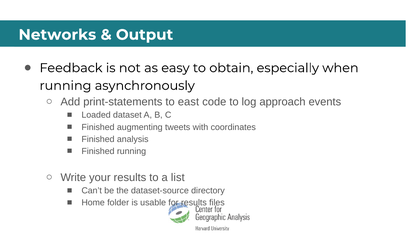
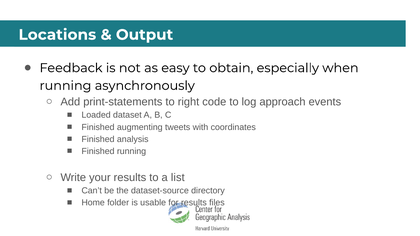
Networks: Networks -> Locations (57, 35)
east: east -> right (189, 102)
